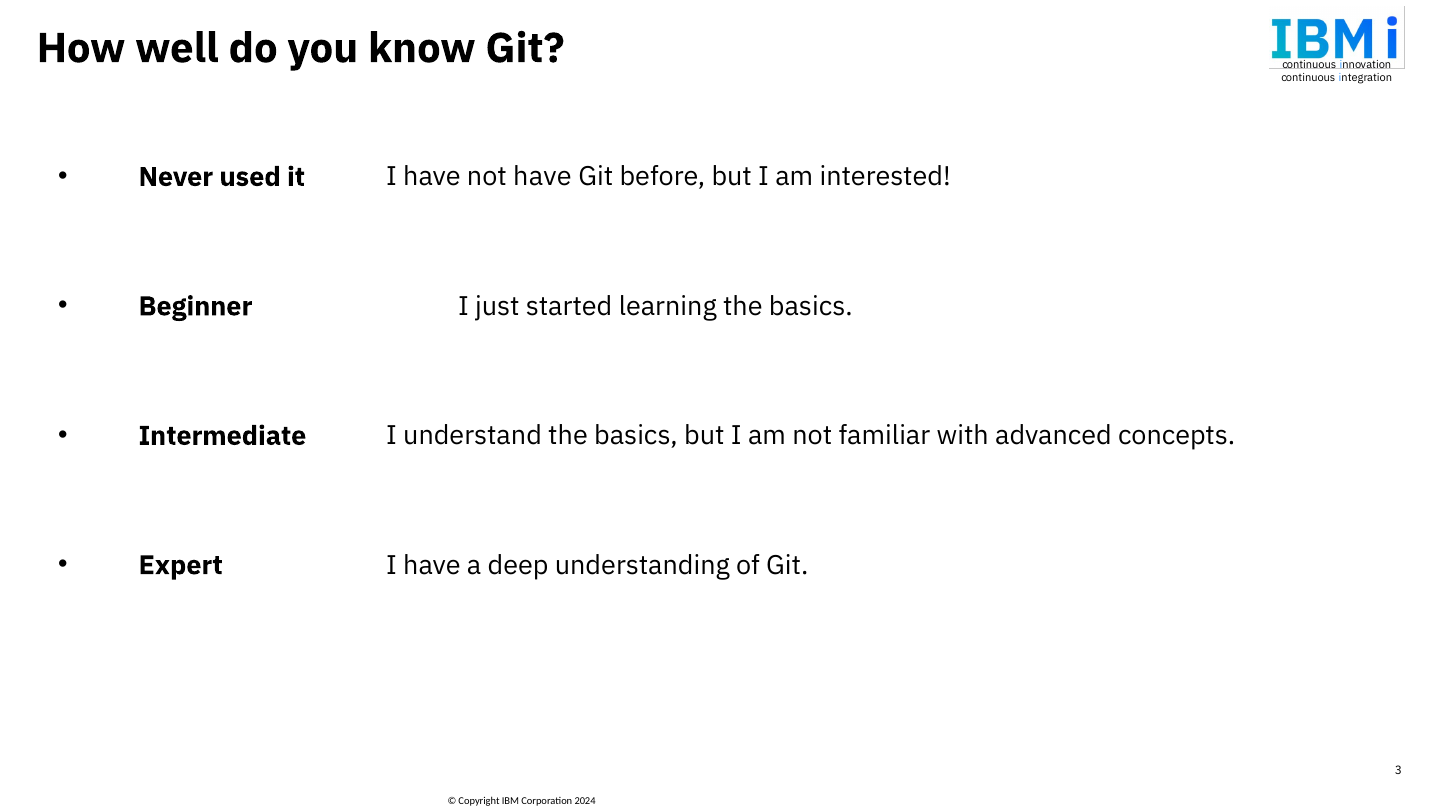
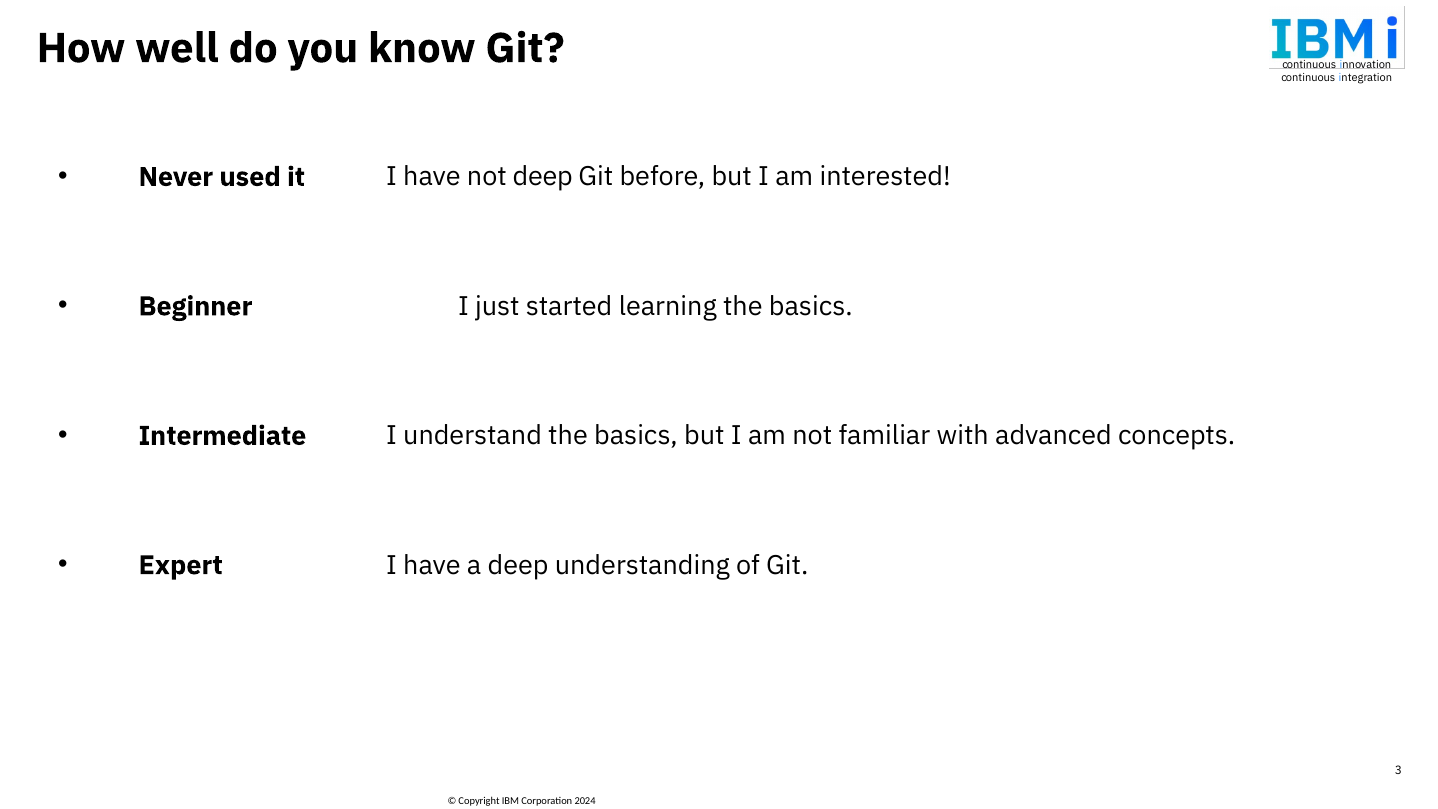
not have: have -> deep (543, 177)
